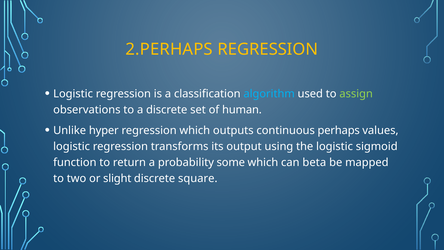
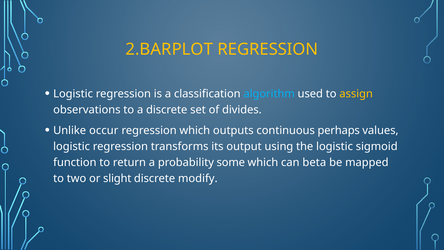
2.PERHAPS: 2.PERHAPS -> 2.BARPLOT (169, 49)
assign colour: light green -> yellow (356, 94)
human: human -> divides (242, 110)
hyper: hyper -> occur (104, 130)
square: square -> modify (198, 178)
